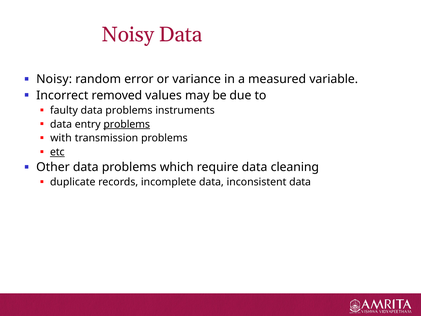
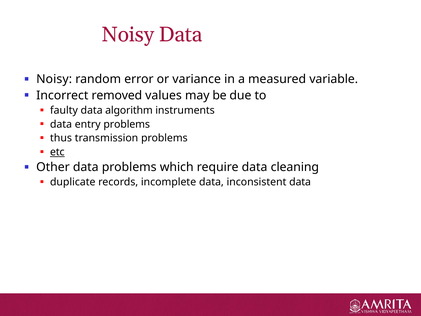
faulty data problems: problems -> algorithm (129, 110)
problems underline: present -> none (127, 124)
with: with -> thus (61, 138)
